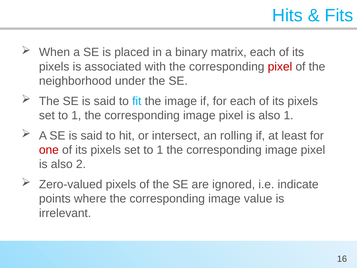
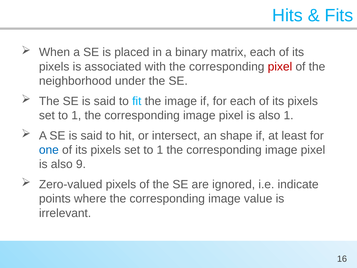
rolling: rolling -> shape (236, 136)
one colour: red -> blue (49, 150)
2: 2 -> 9 (81, 164)
